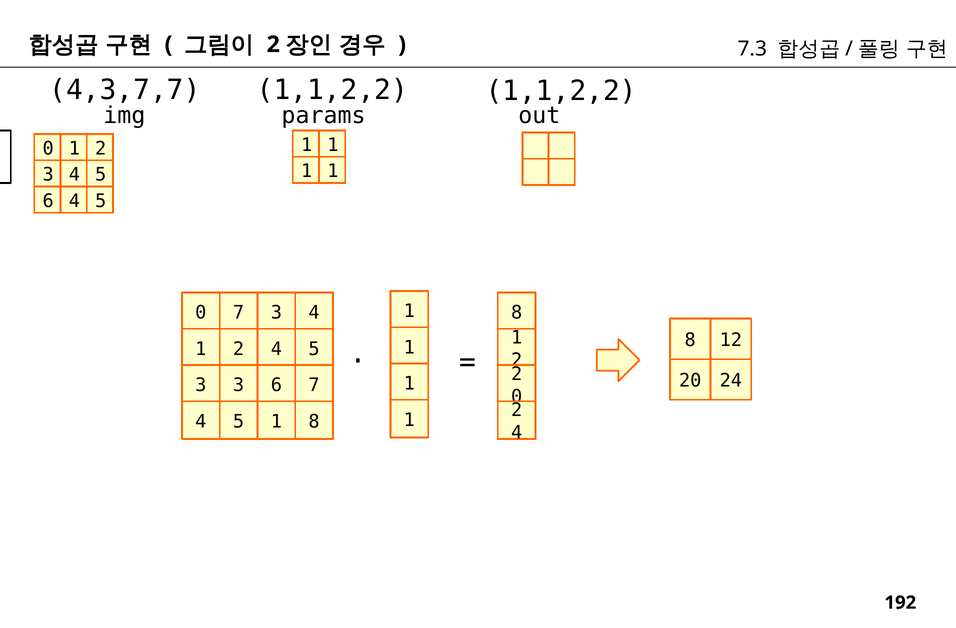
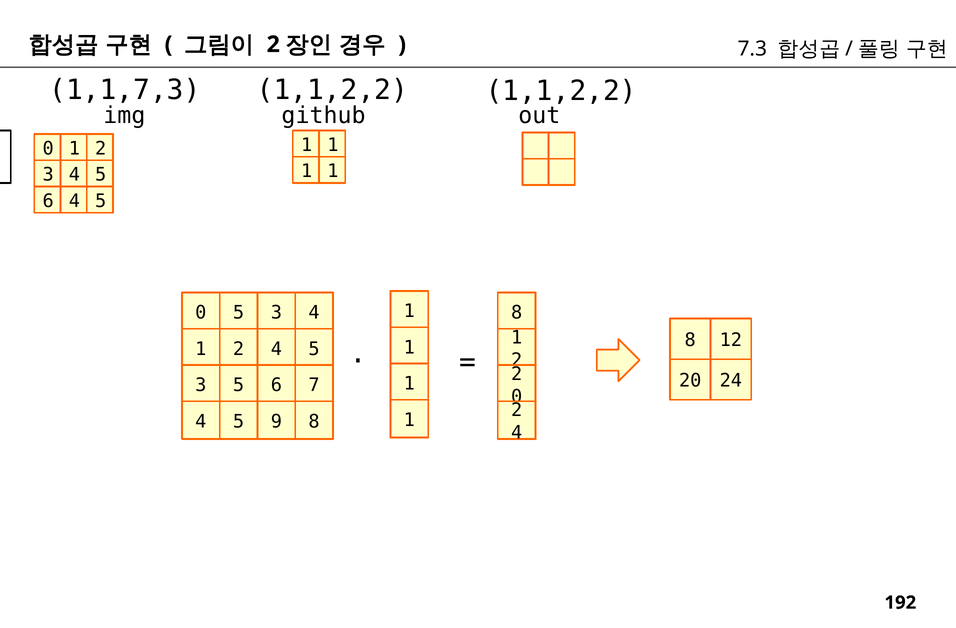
4,3,7,7: 4,3,7,7 -> 1,1,7,3 (125, 90)
params: params -> github (324, 116)
0 7: 7 -> 5 (239, 313)
3 3: 3 -> 5 (239, 385)
5 1: 1 -> 9 (276, 421)
